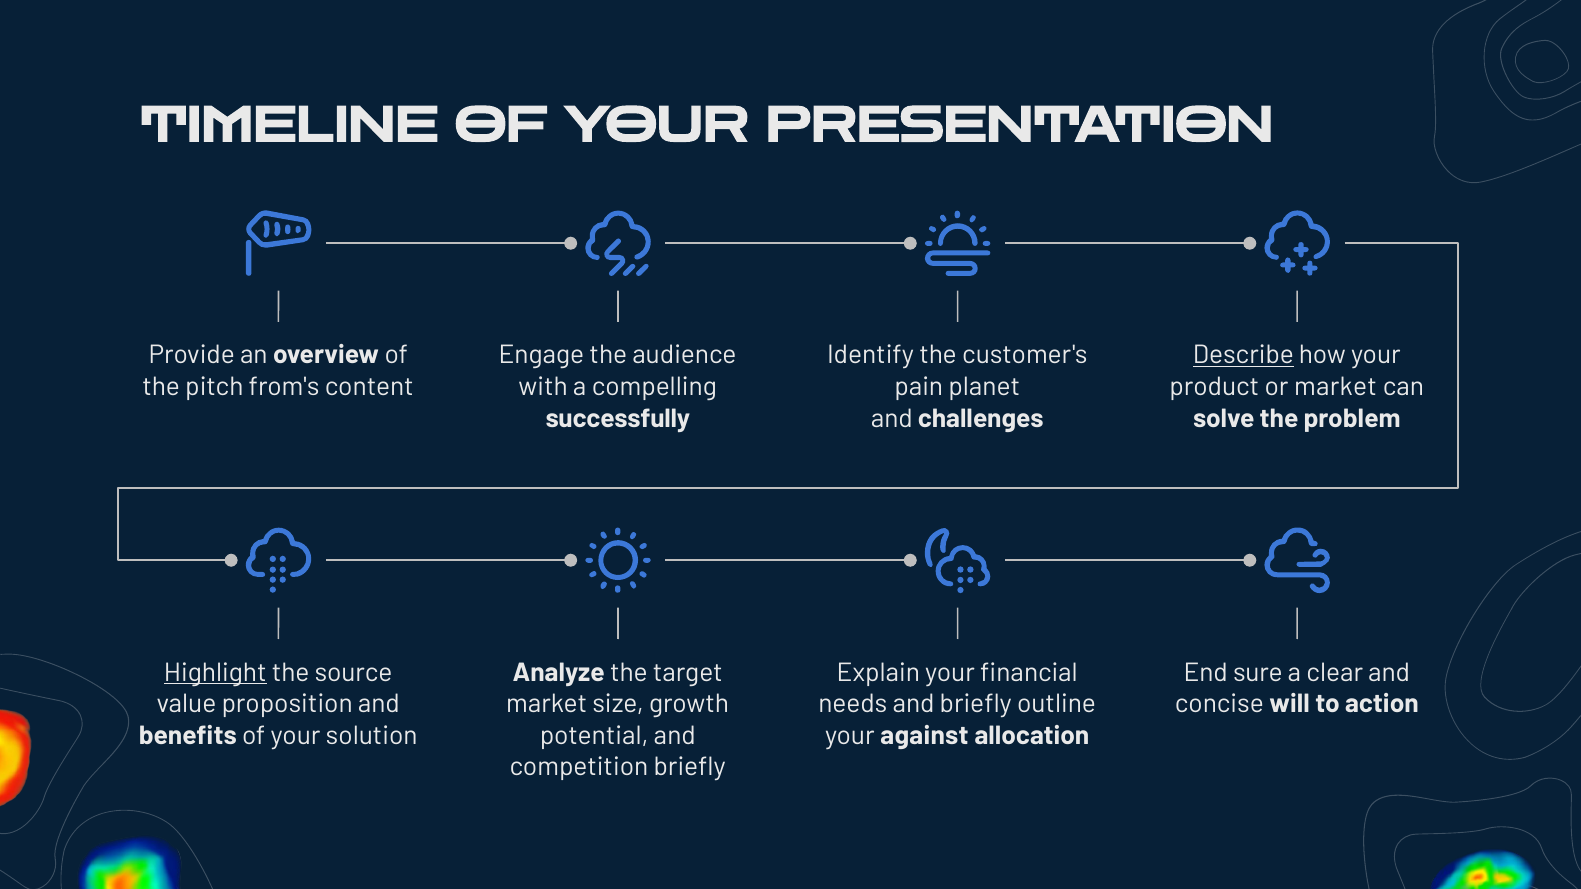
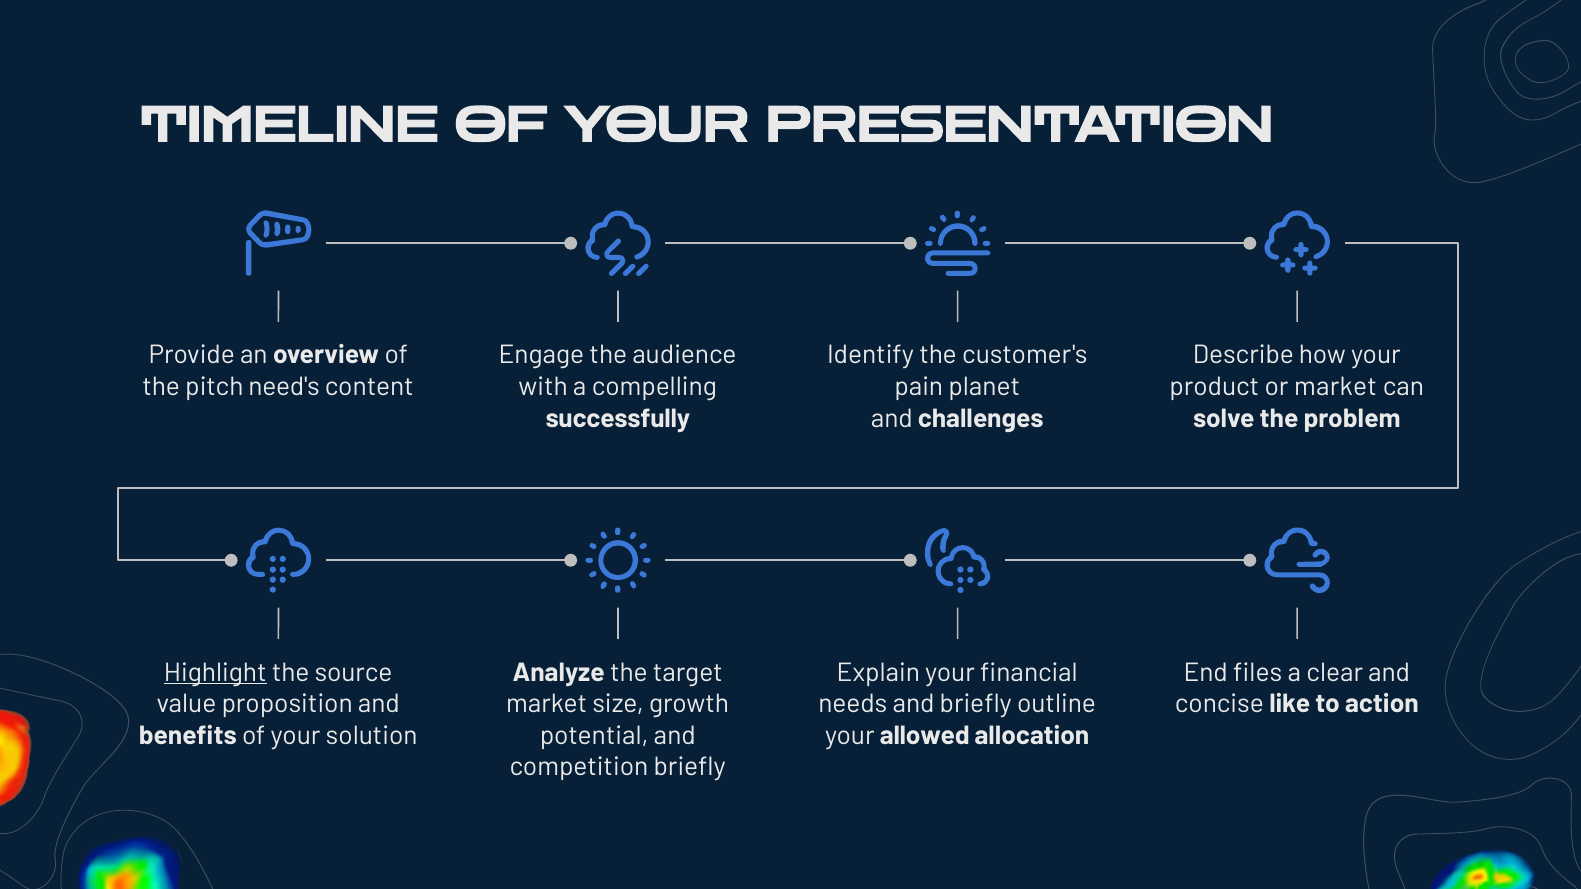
Describe underline: present -> none (1243, 355)
from's: from's -> need's (284, 387)
sure: sure -> files (1258, 673)
will: will -> like (1290, 704)
against: against -> allowed (925, 736)
